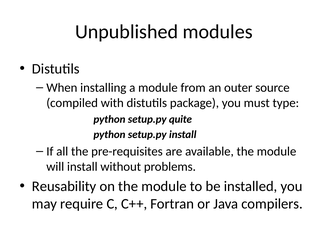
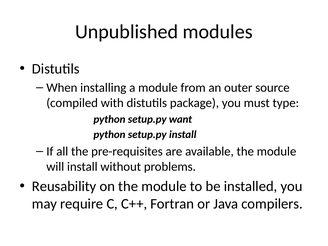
quite: quite -> want (180, 119)
